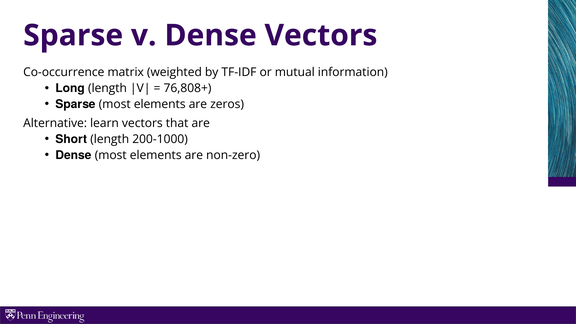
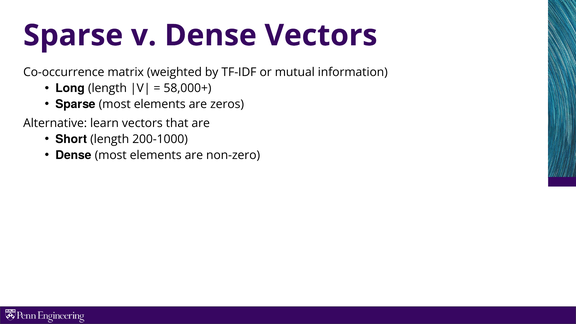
76,808+: 76,808+ -> 58,000+ (187, 88)
